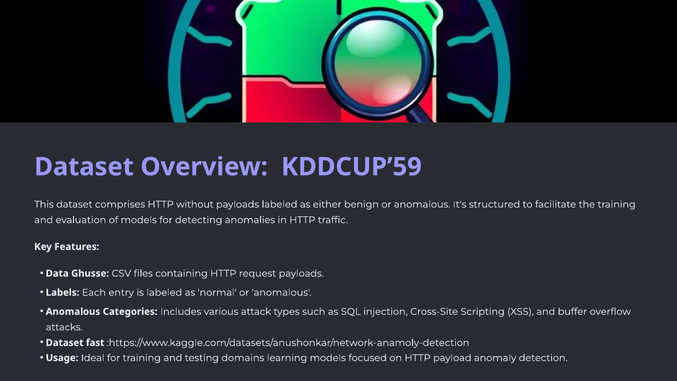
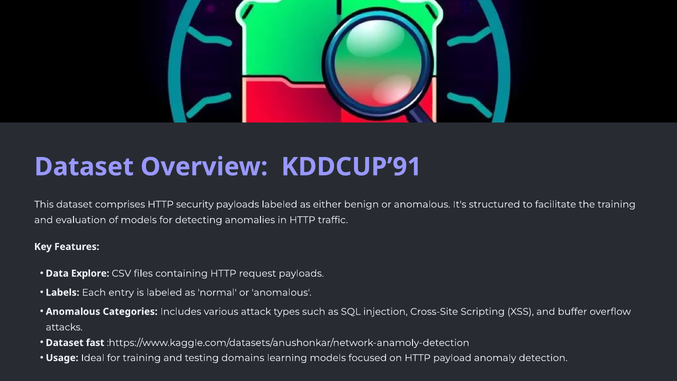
KDDCUP’59: KDDCUP’59 -> KDDCUP’91 (351, 167)
without: without -> security (195, 204)
Ghusse: Ghusse -> Explore (90, 273)
